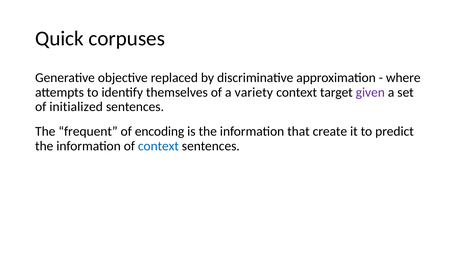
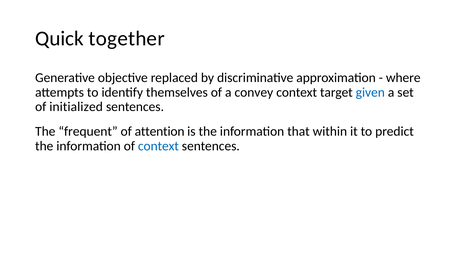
corpuses: corpuses -> together (127, 39)
variety: variety -> convey (254, 92)
given colour: purple -> blue (370, 92)
encoding: encoding -> attention (160, 132)
create: create -> within (330, 132)
